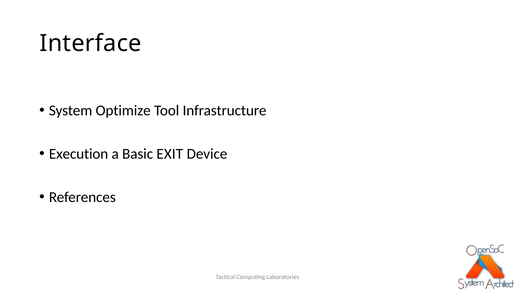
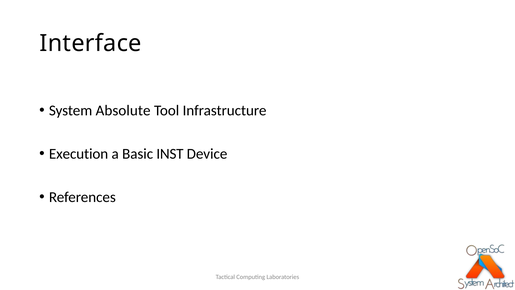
Optimize: Optimize -> Absolute (123, 110)
EXIT: EXIT -> INST (170, 154)
